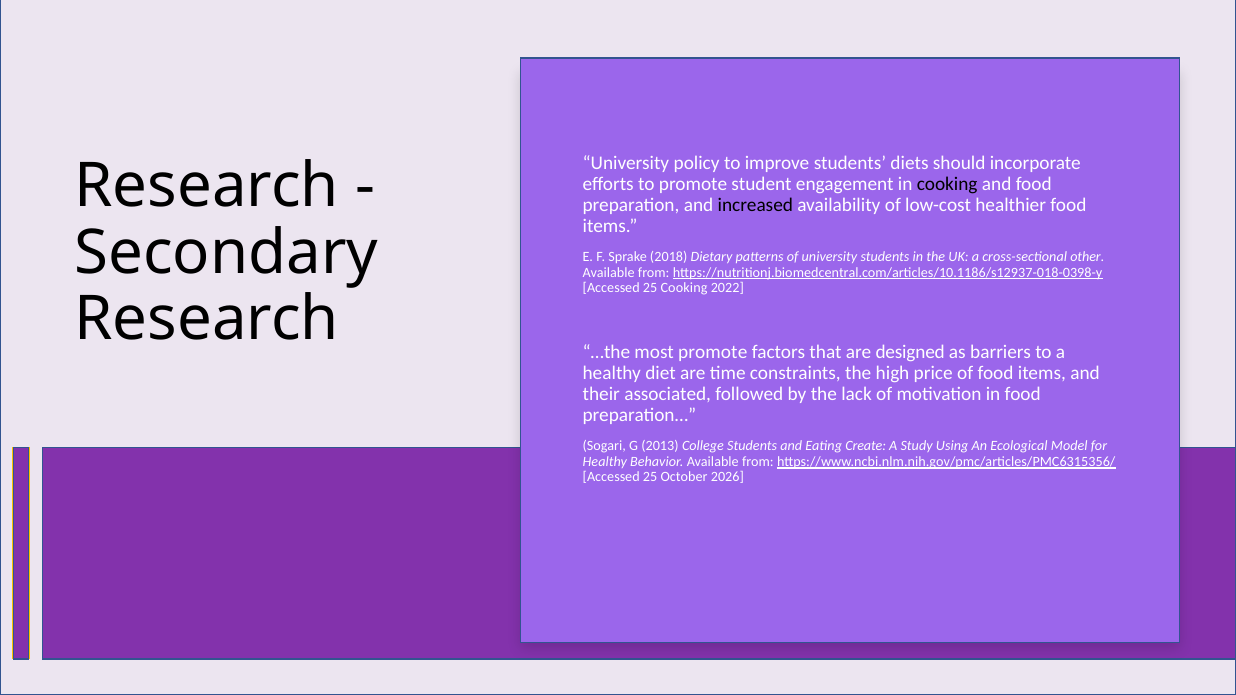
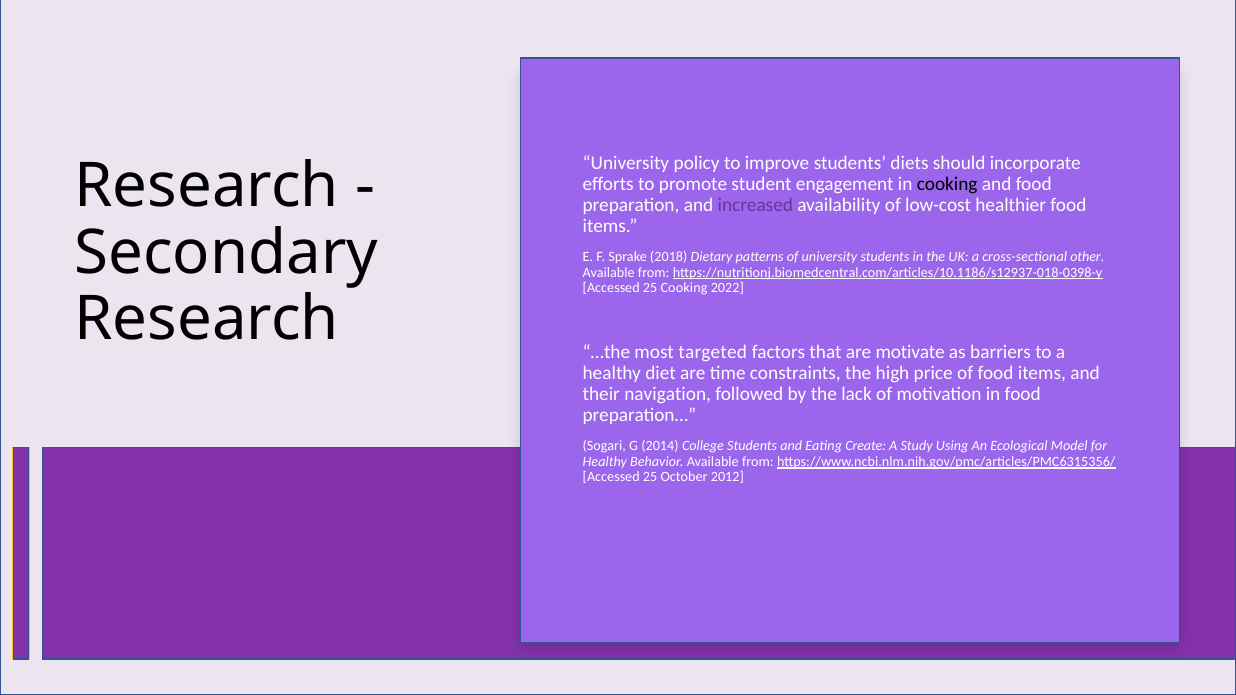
increased colour: black -> purple (755, 205)
most promote: promote -> targeted (713, 353)
designed: designed -> motivate (910, 353)
associated: associated -> navigation (668, 394)
2013: 2013 -> 2014 (660, 446)
2026: 2026 -> 2012 (727, 477)
